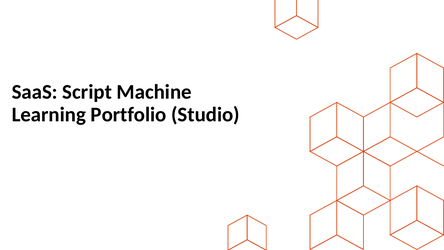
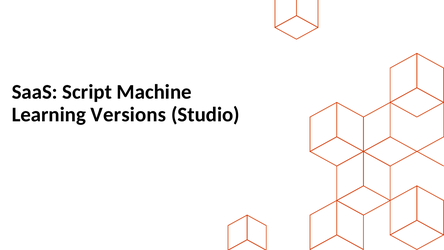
Portfolio: Portfolio -> Versions (128, 114)
